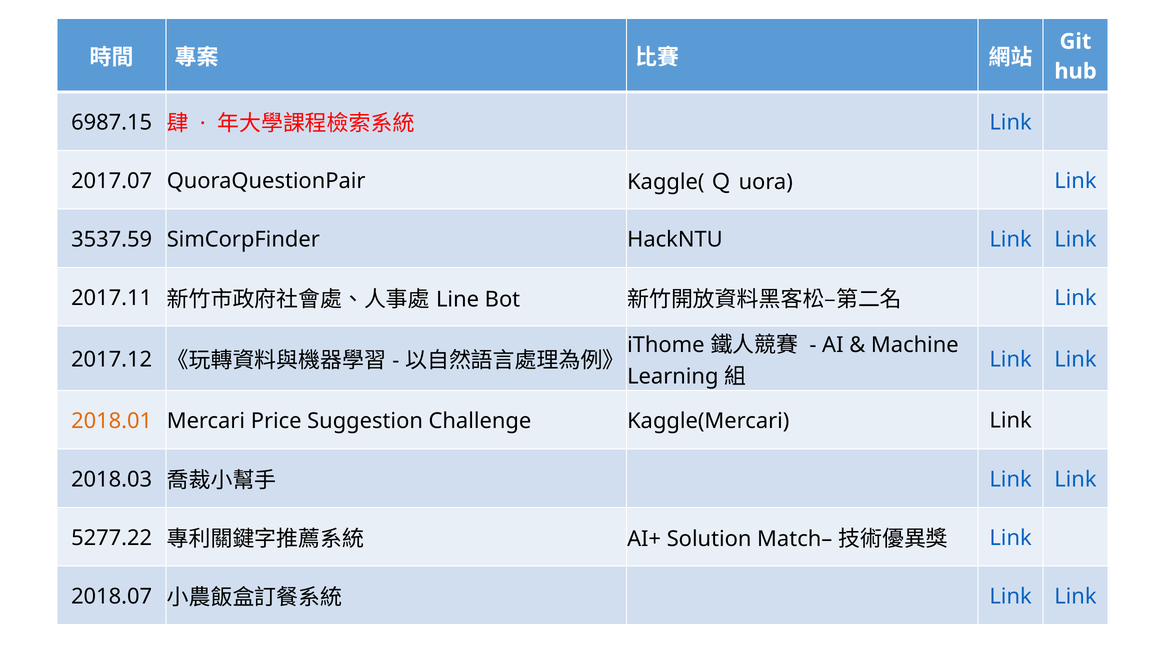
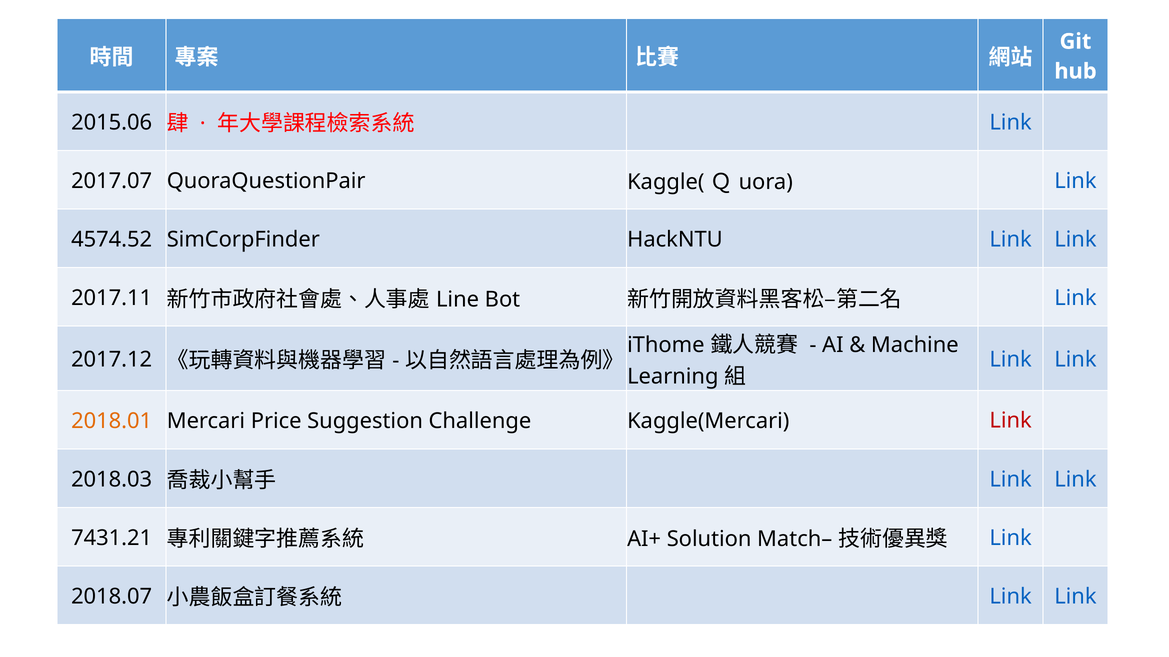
6987.15: 6987.15 -> 2015.06 (112, 123)
3537.59: 3537.59 -> 4574.52 (112, 240)
Link colour: black -> red (1011, 421)
5277.22: 5277.22 -> 7431.21 (112, 539)
